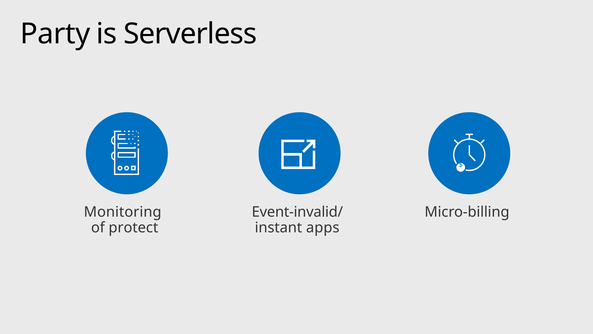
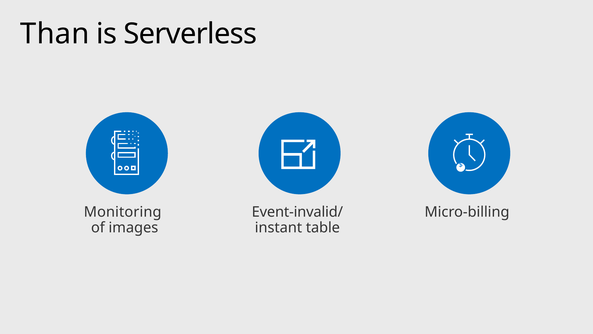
Party: Party -> Than (55, 34)
protect: protect -> images (133, 228)
apps: apps -> table (323, 228)
